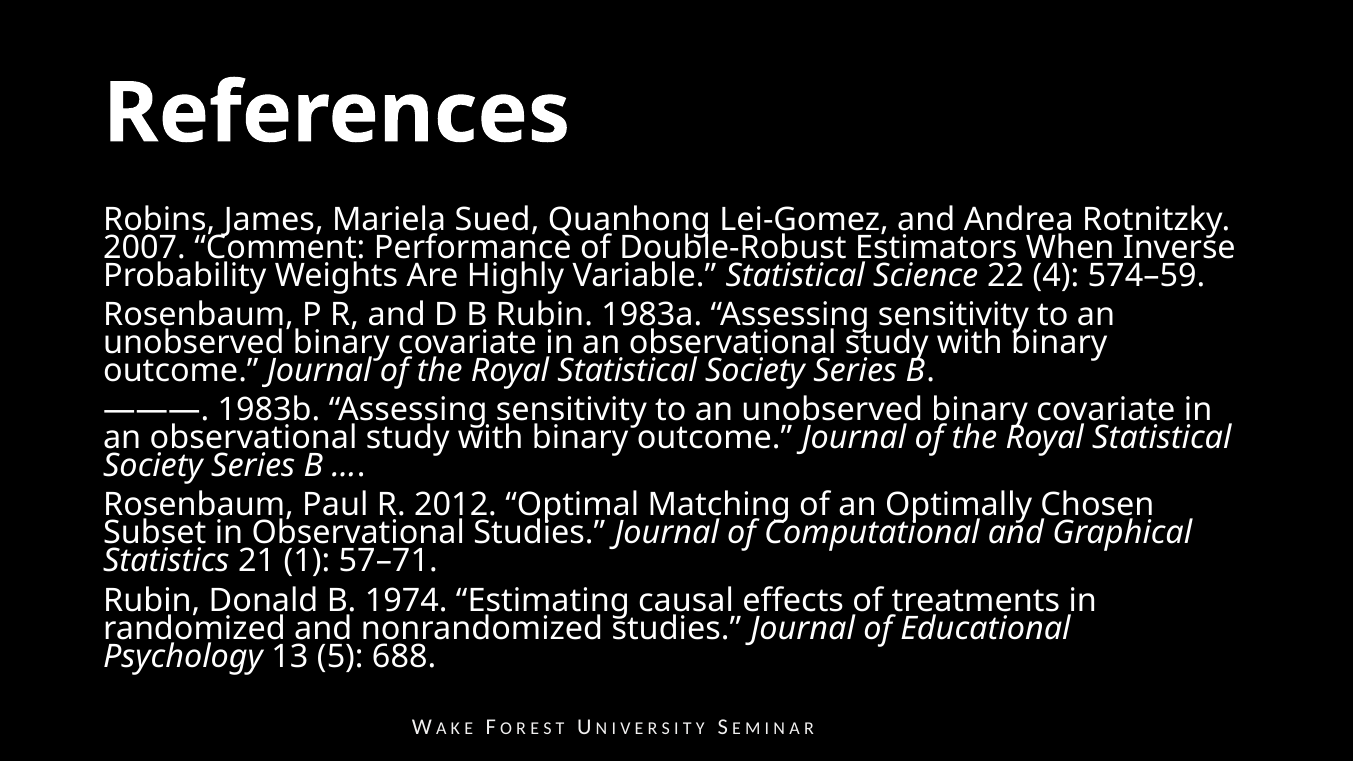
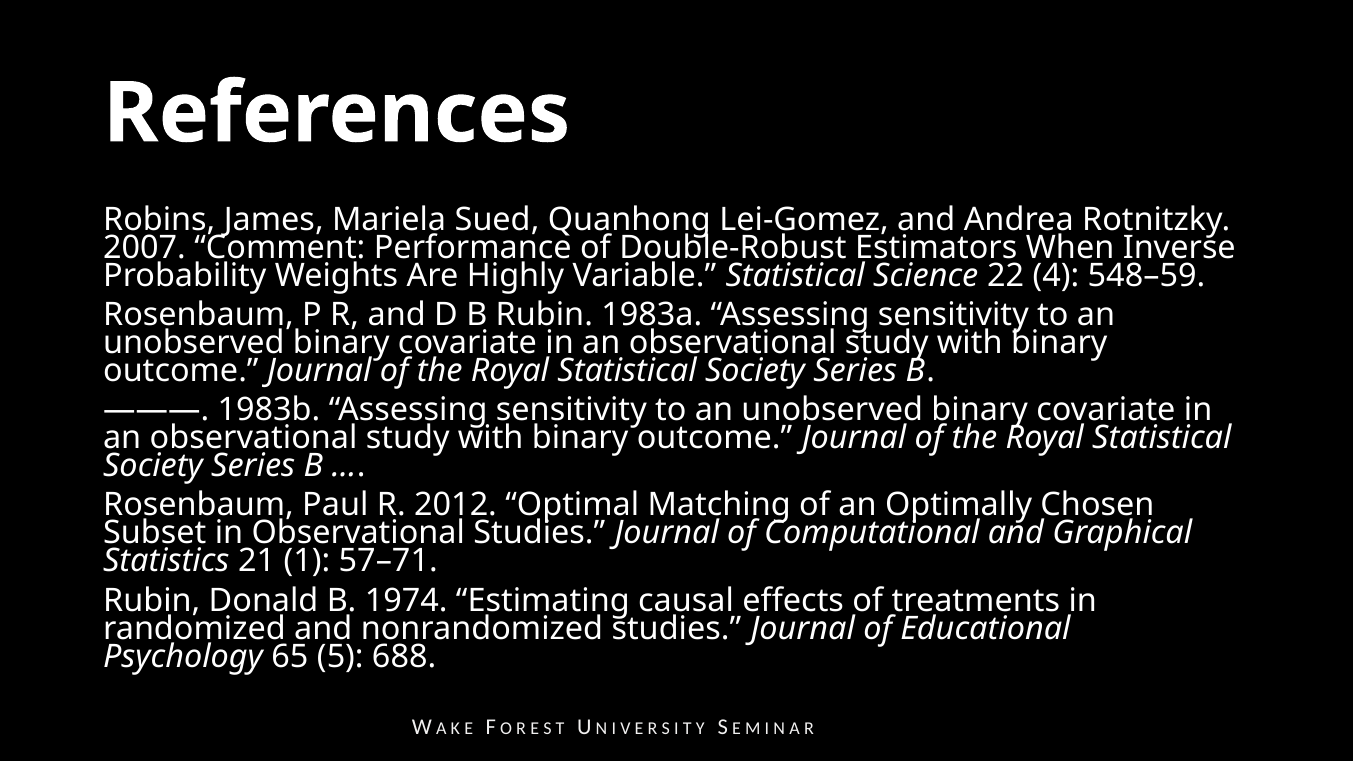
574–59: 574–59 -> 548–59 (1147, 275)
13: 13 -> 65 (290, 656)
